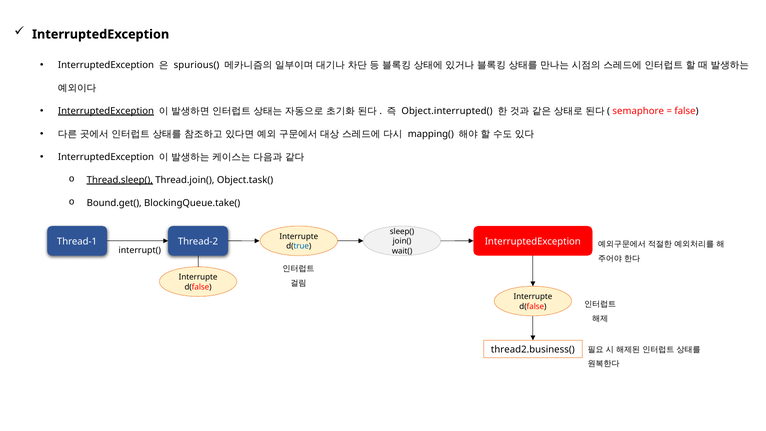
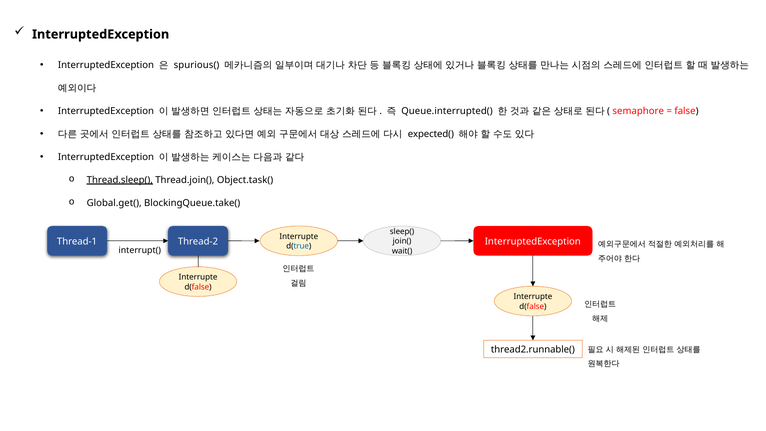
InterruptedException underline: present -> none (106, 111)
Object.interrupted(: Object.interrupted( -> Queue.interrupted( (447, 111)
mapping(: mapping( -> expected( (431, 134)
Bound.get(: Bound.get( -> Global.get( (114, 203)
thread2.business(: thread2.business( -> thread2.runnable( (533, 349)
